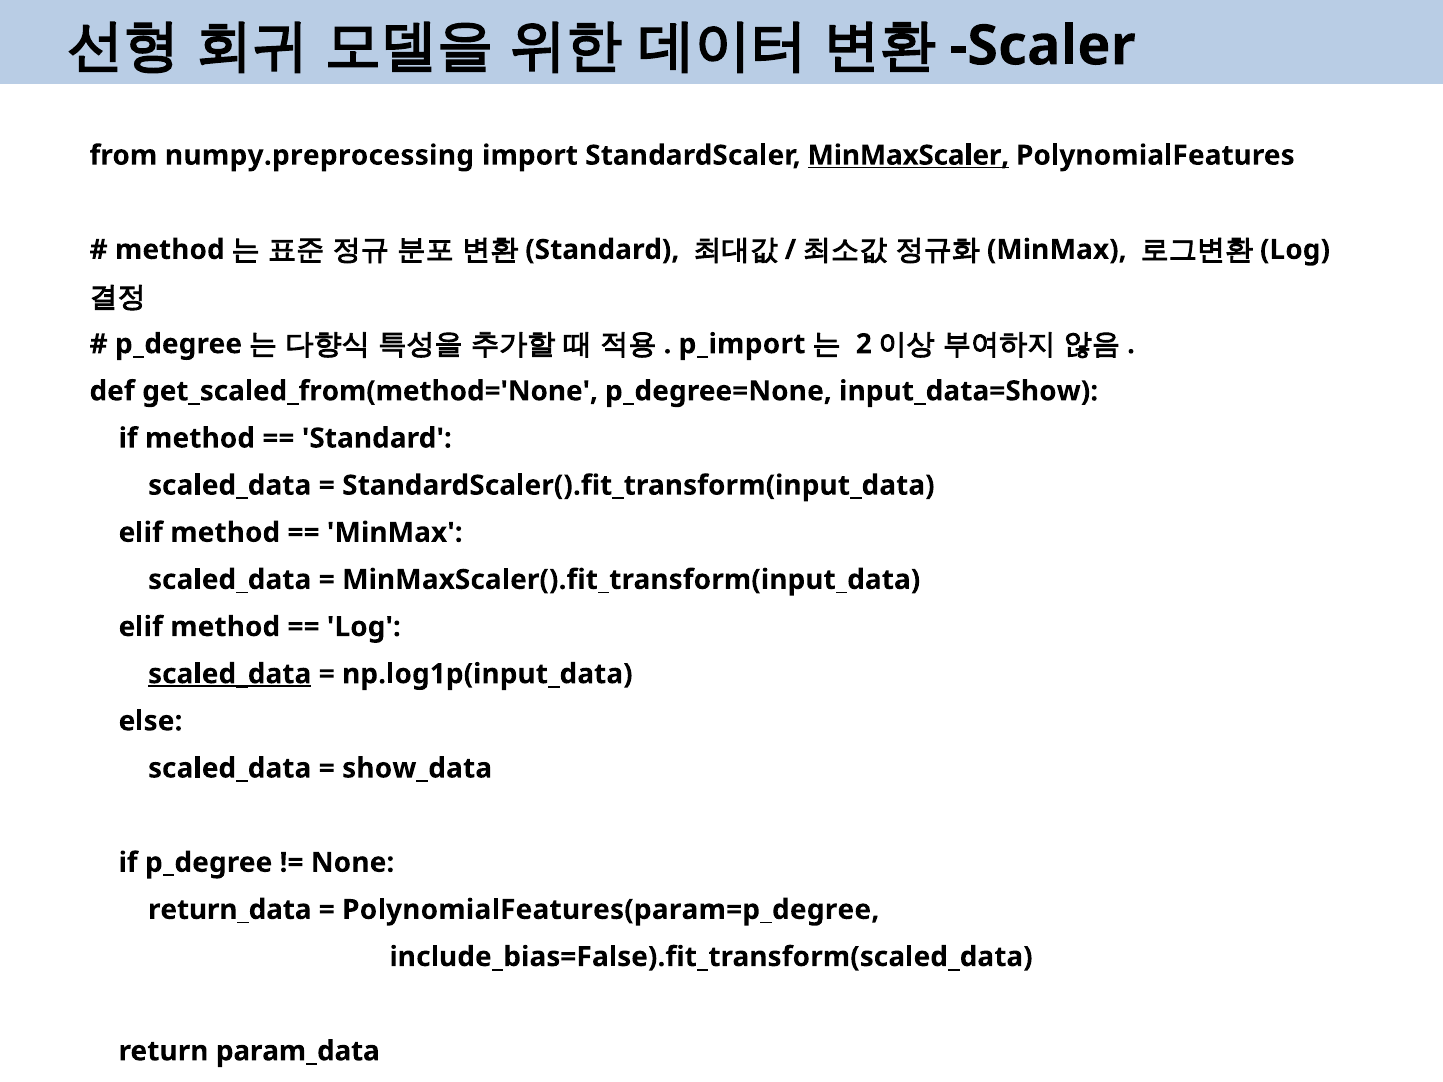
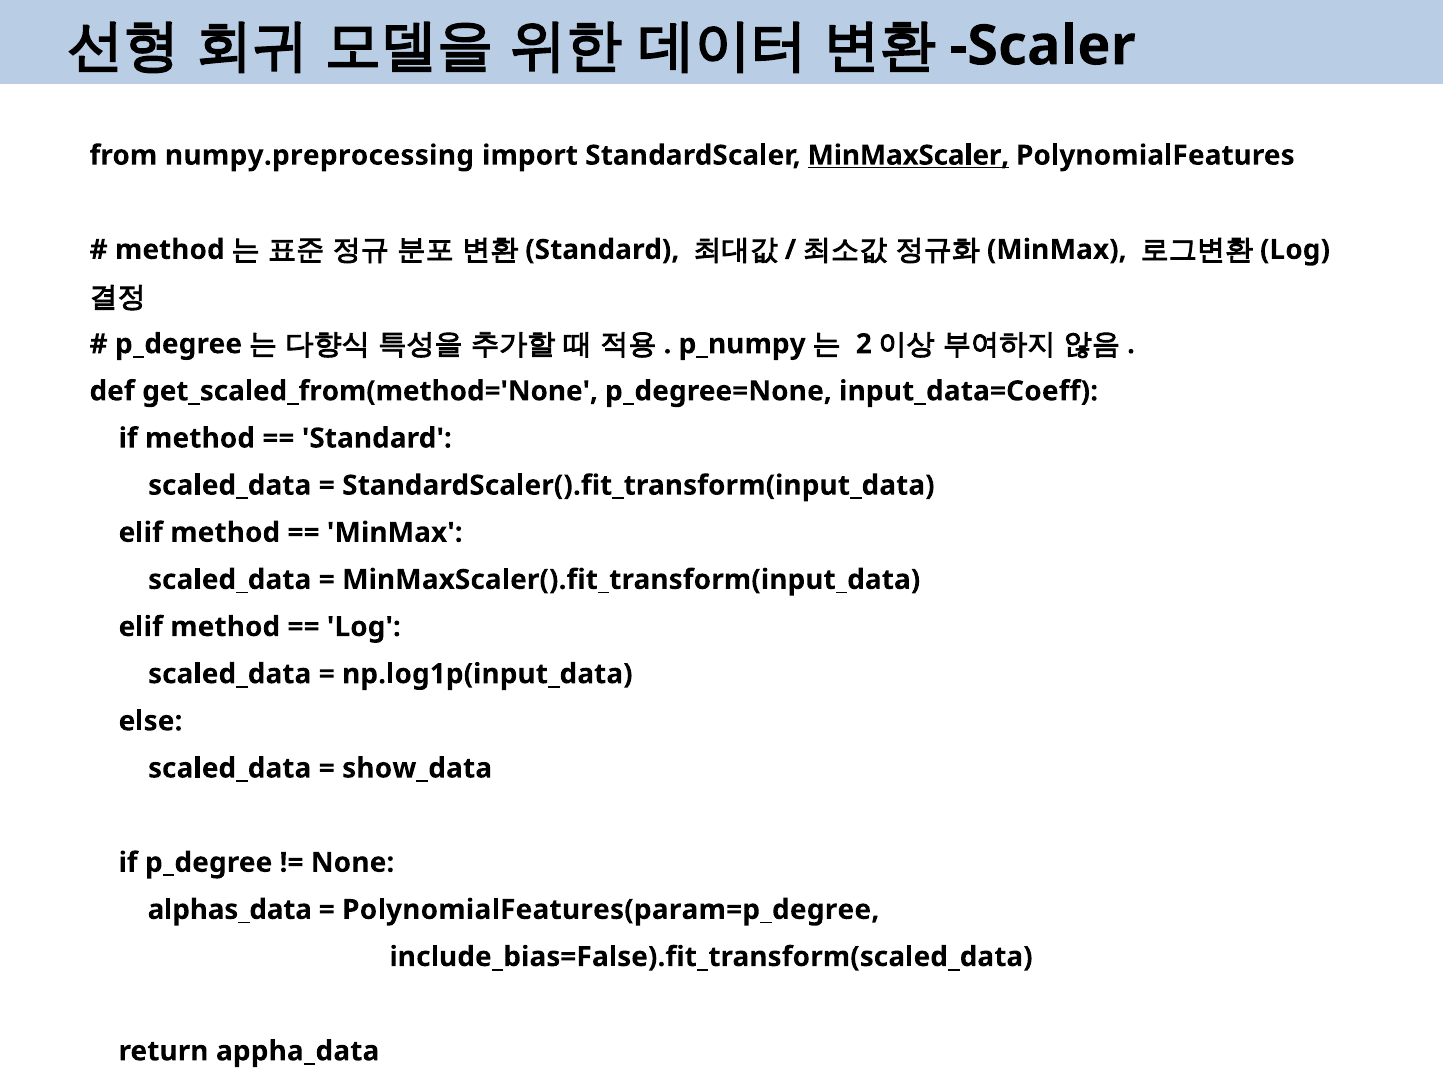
p_import: p_import -> p_numpy (742, 344)
input_data=Show: input_data=Show -> input_data=Coeff (969, 391)
scaled_data underline: present -> none (230, 674)
return_data: return_data -> alphas_data (230, 910)
param_data: param_data -> appha_data (298, 1051)
